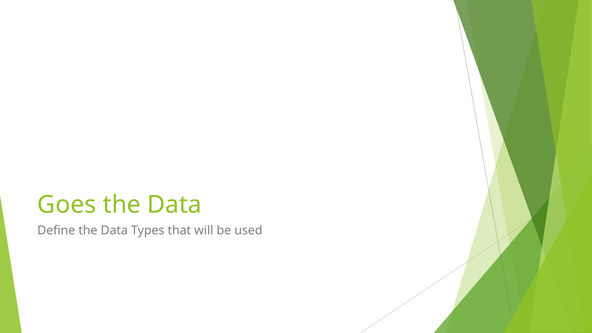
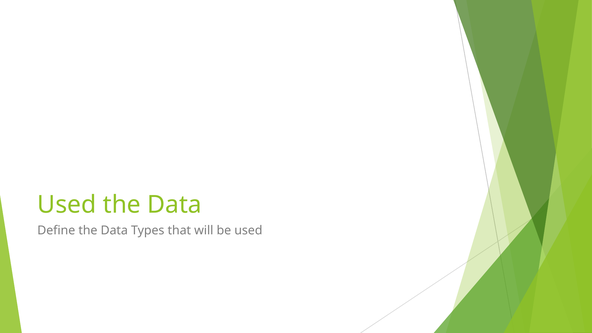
Goes: Goes -> Used (67, 205)
